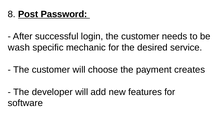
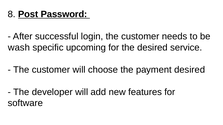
mechanic: mechanic -> upcoming (86, 48)
payment creates: creates -> desired (190, 70)
